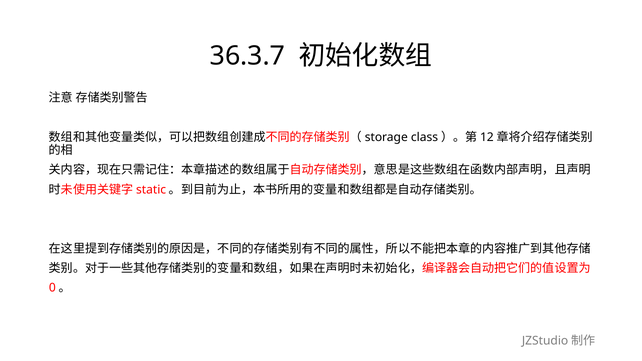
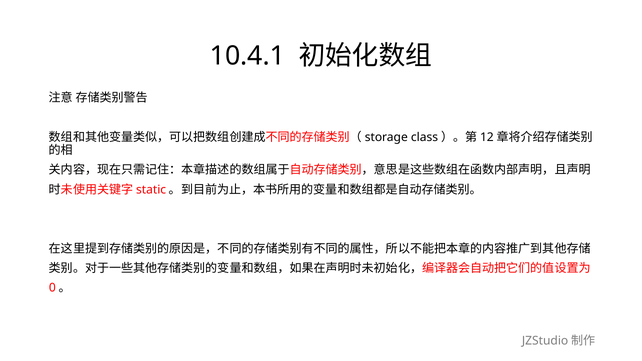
36.3.7: 36.3.7 -> 10.4.1 (248, 56)
